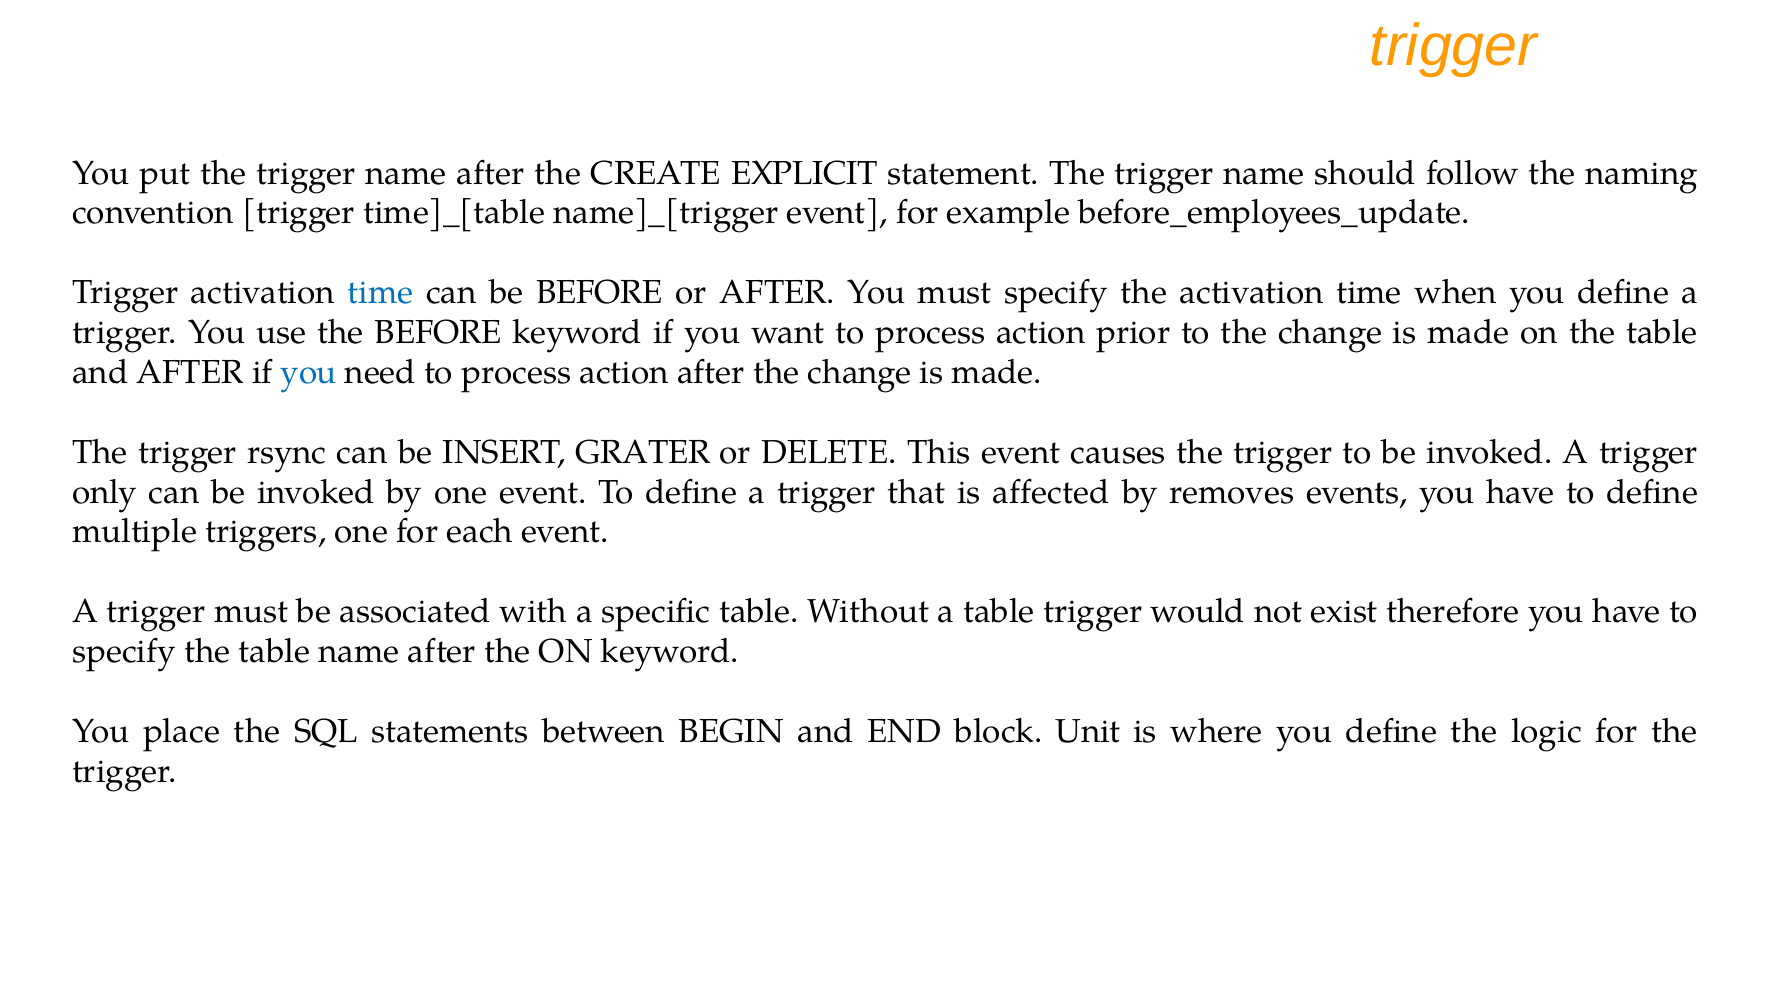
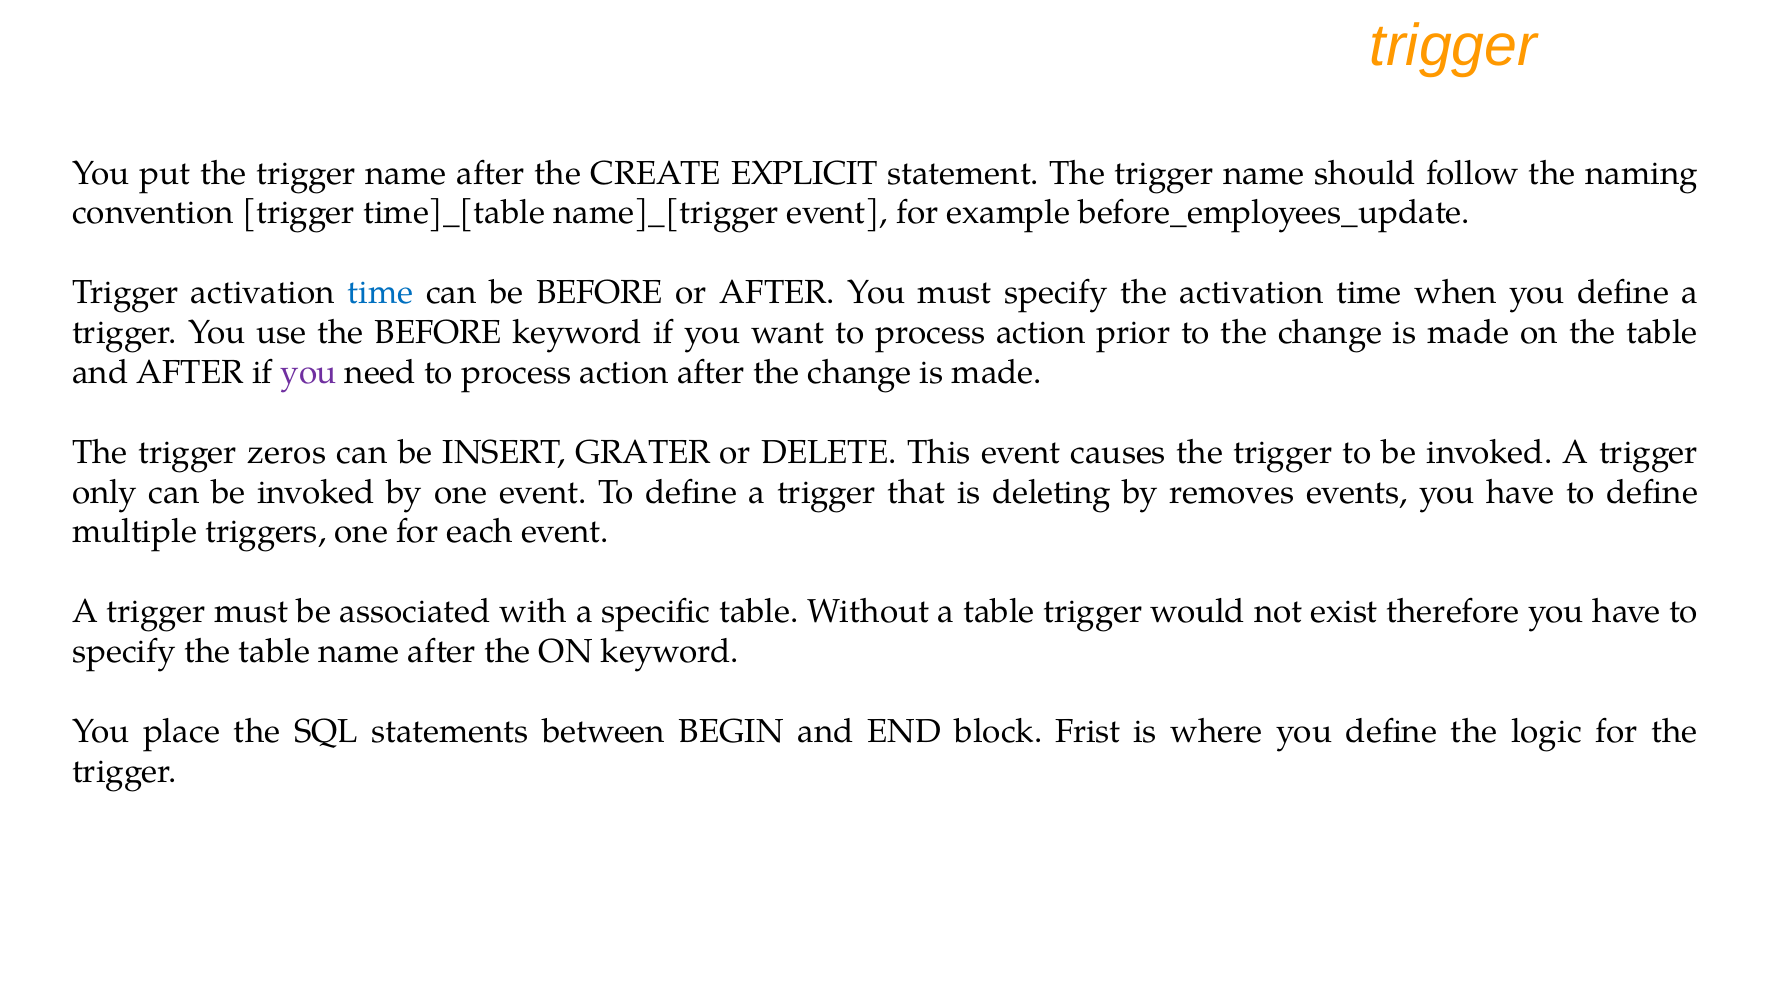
you colour: blue -> purple (309, 372)
rsync: rsync -> zeros (287, 452)
affected: affected -> deleting (1052, 492)
Unit: Unit -> Frist (1088, 731)
